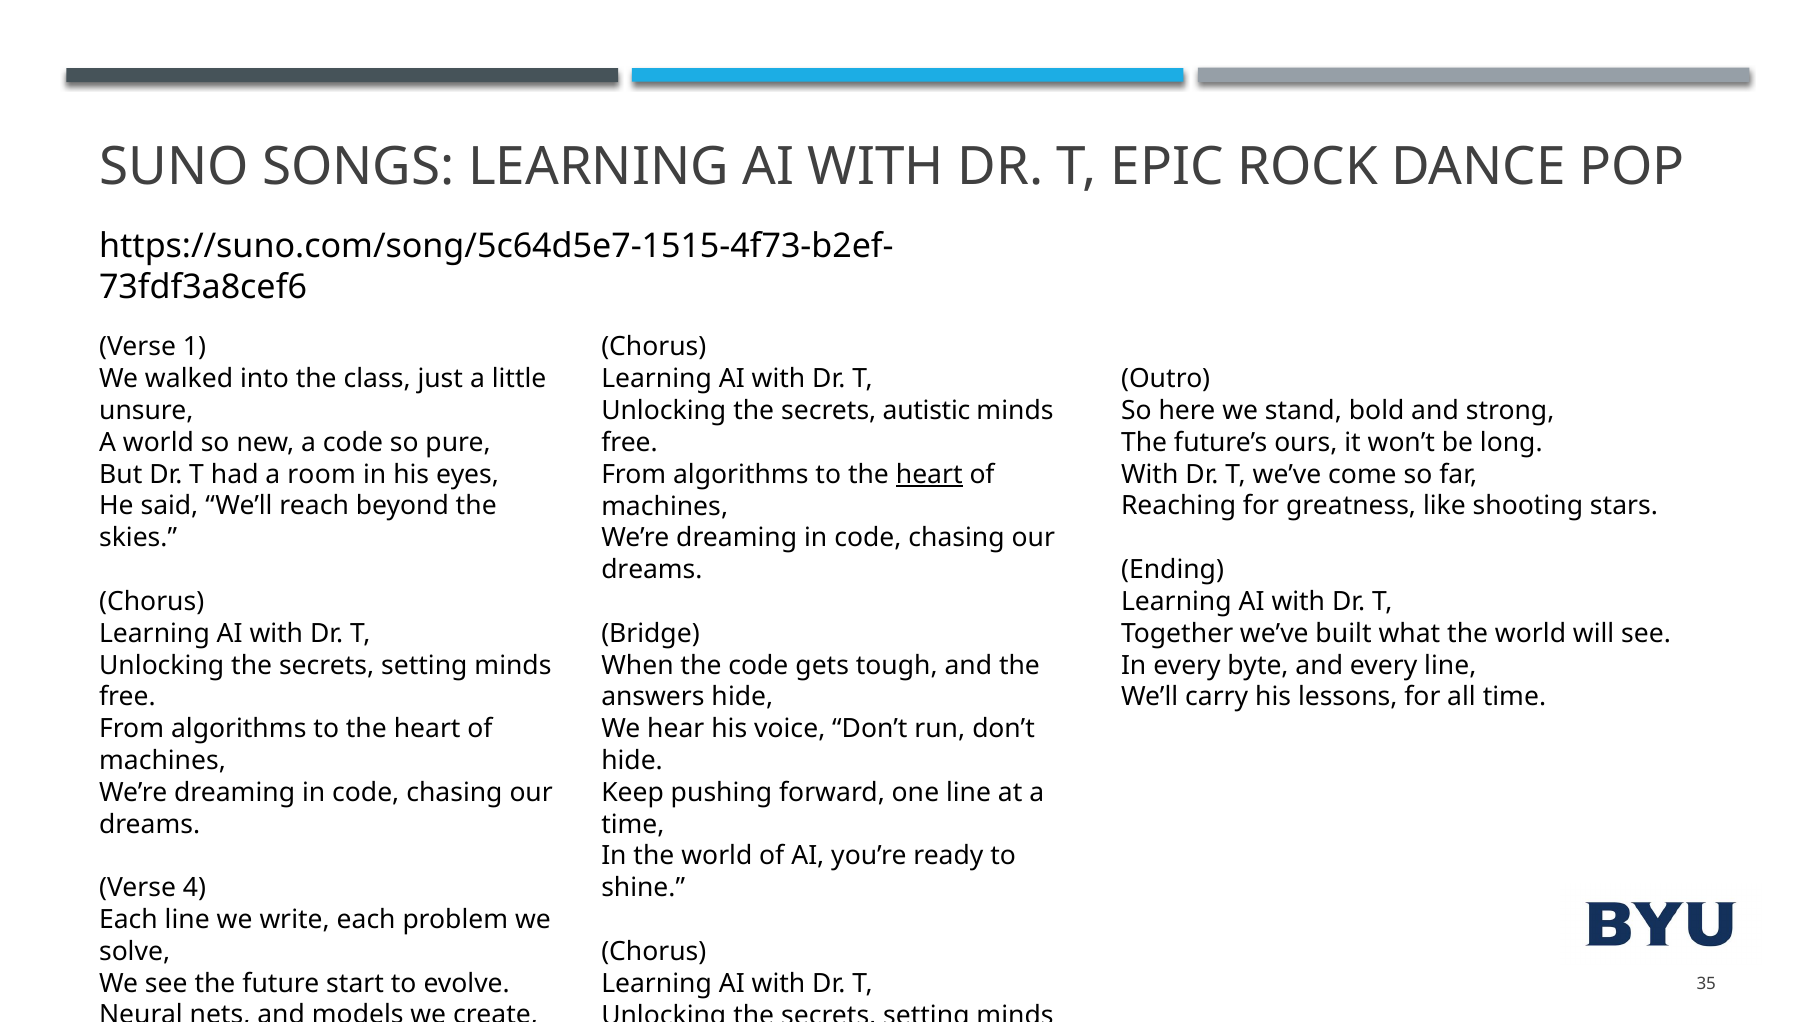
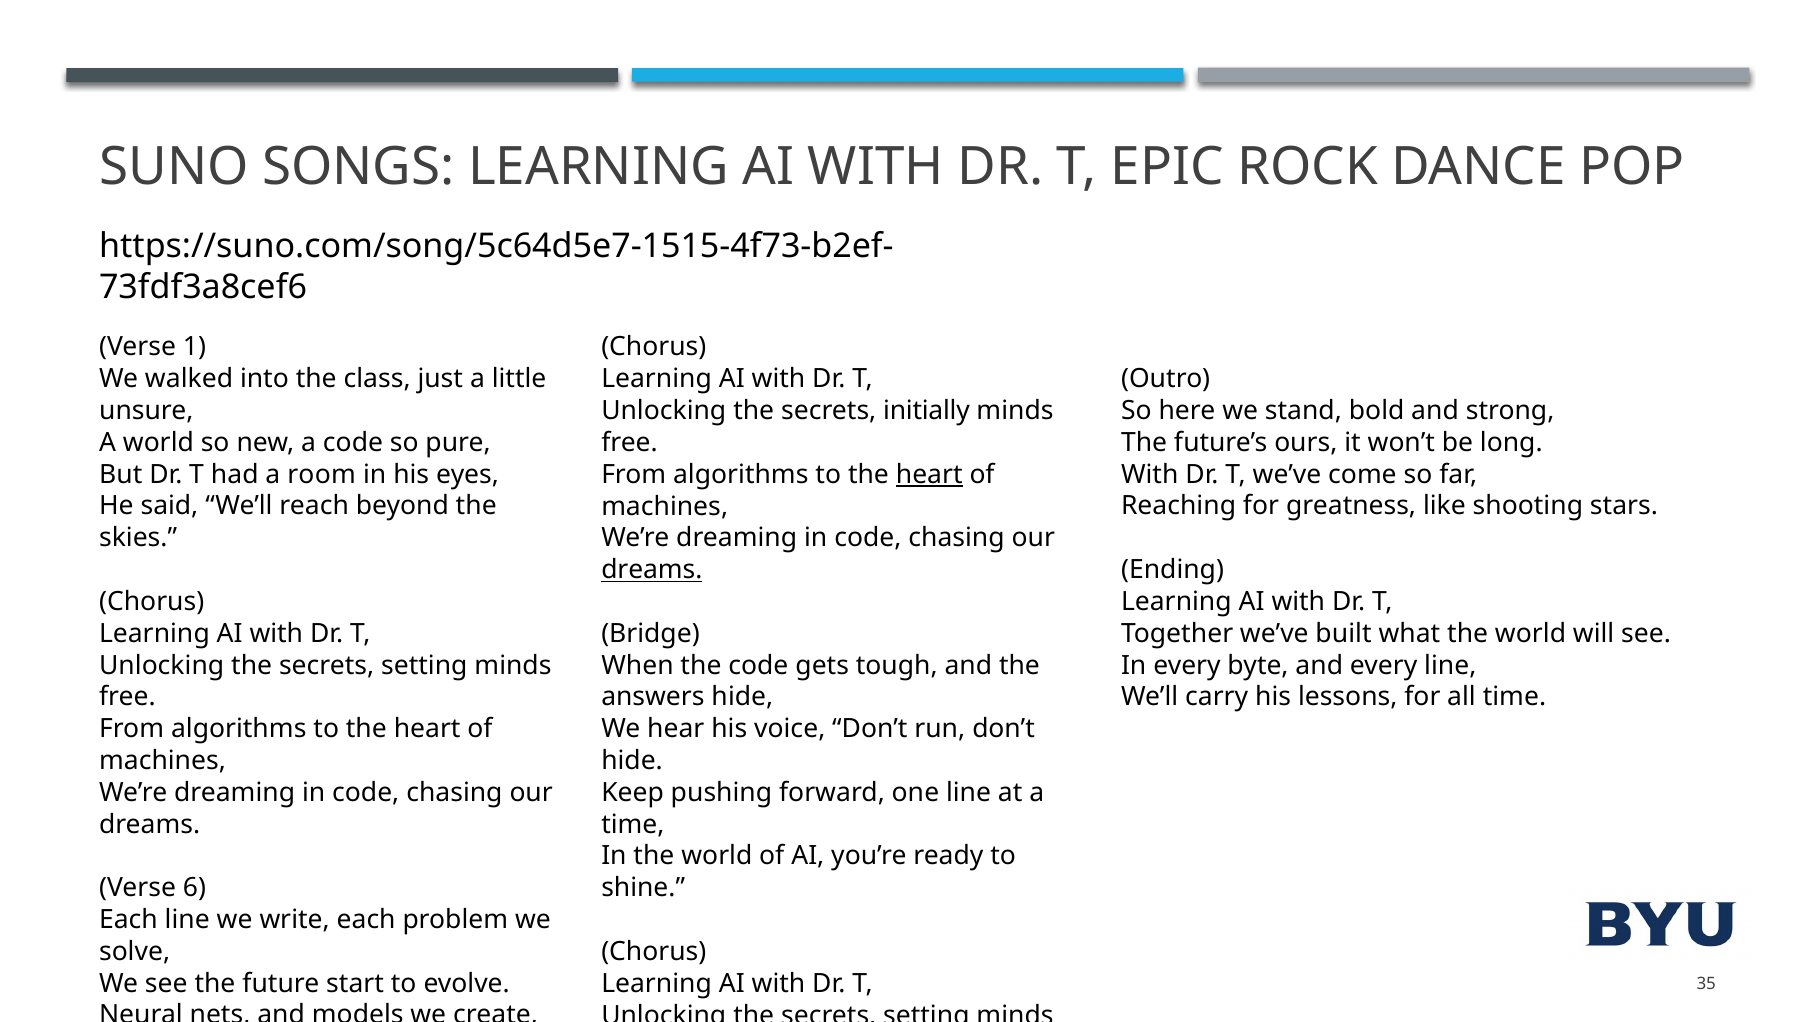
autistic: autistic -> initially (926, 411)
dreams underline: none -> present (652, 570)
4: 4 -> 6 (194, 888)
